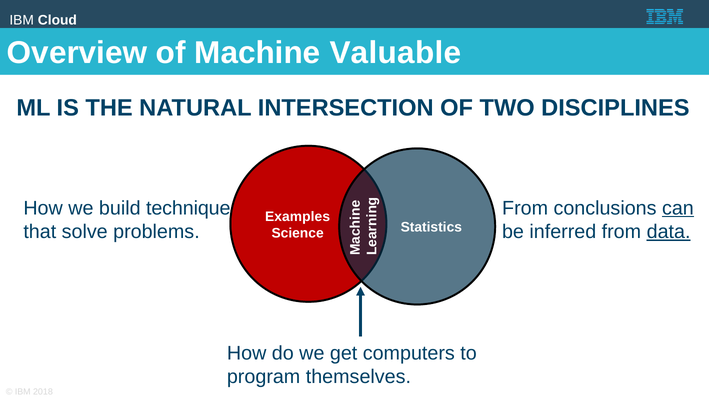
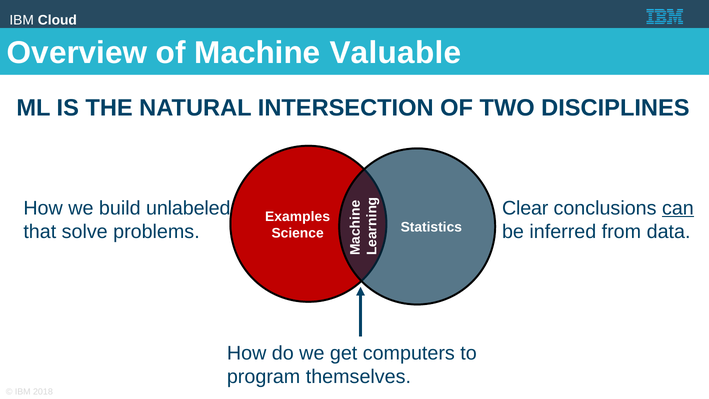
technique: technique -> unlabeled (188, 208)
From: From -> Clear (525, 208)
data underline: present -> none (669, 232)
